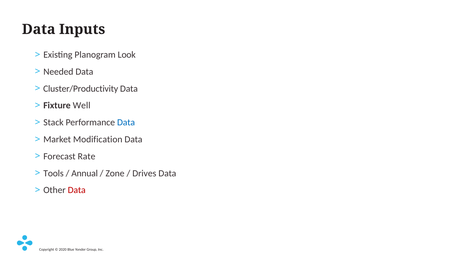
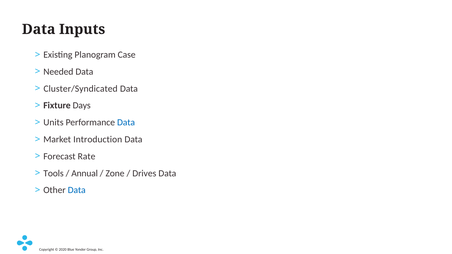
Look: Look -> Case (127, 55)
Cluster/Productivity: Cluster/Productivity -> Cluster/Syndicated (81, 89)
Well: Well -> Days (82, 106)
Stack: Stack -> Units (53, 123)
Modification: Modification -> Introduction (98, 139)
Data colour: red -> blue (77, 190)
